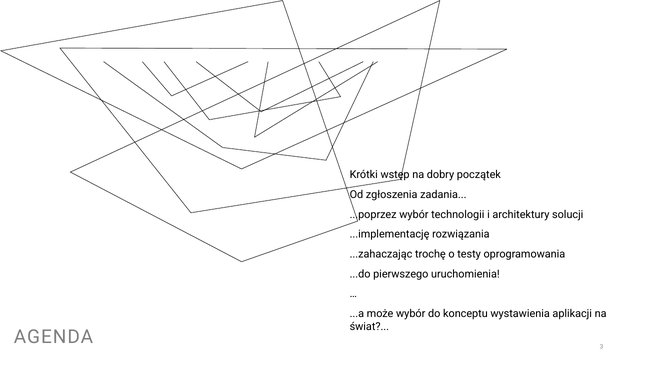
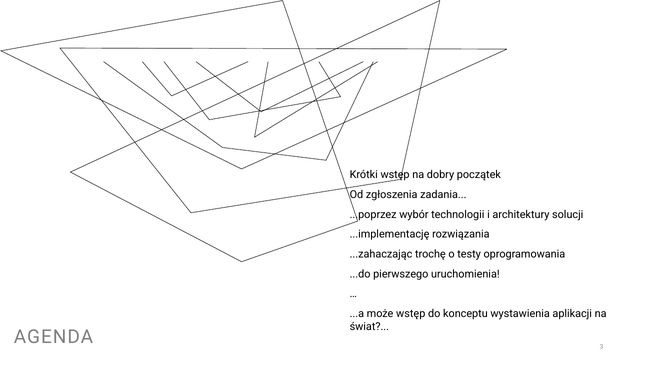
może wybór: wybór -> wstęp (411, 314)
